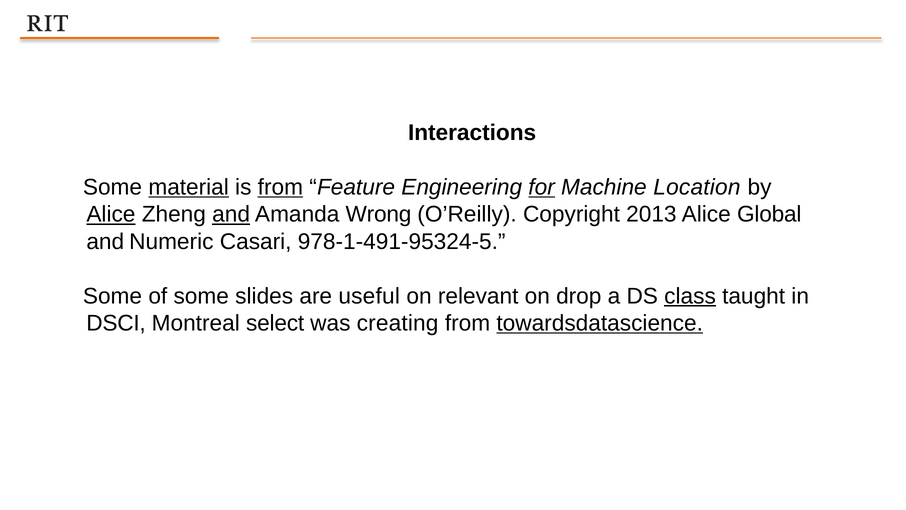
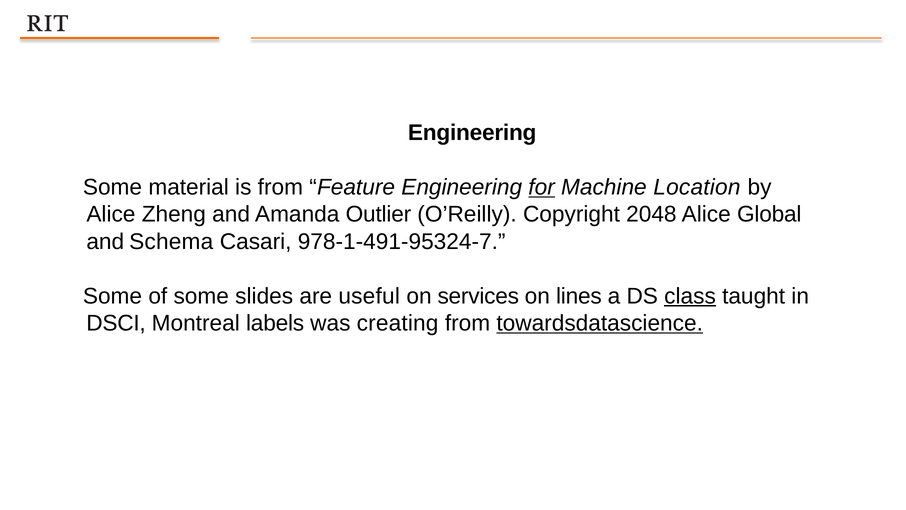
Interactions: Interactions -> Engineering (472, 133)
material underline: present -> none (189, 187)
from underline: present -> none (280, 187)
Alice underline: present -> none (111, 214)
and underline: present -> none (231, 214)
Wrong: Wrong -> Outlier (378, 214)
2013: 2013 -> 2048 (651, 214)
Numeric: Numeric -> Schema (171, 242)
978-1-491-95324-5: 978-1-491-95324-5 -> 978-1-491-95324-7 (402, 242)
relevant: relevant -> services (478, 296)
drop: drop -> lines (579, 296)
select: select -> labels (275, 323)
